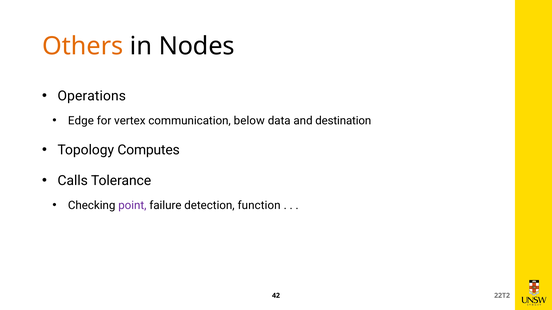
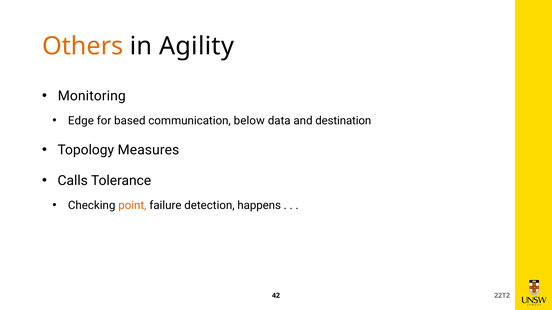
Nodes: Nodes -> Agility (196, 46)
Operations: Operations -> Monitoring (92, 96)
vertex: vertex -> based (130, 121)
Computes: Computes -> Measures (148, 150)
point colour: purple -> orange (132, 206)
function: function -> happens (259, 206)
